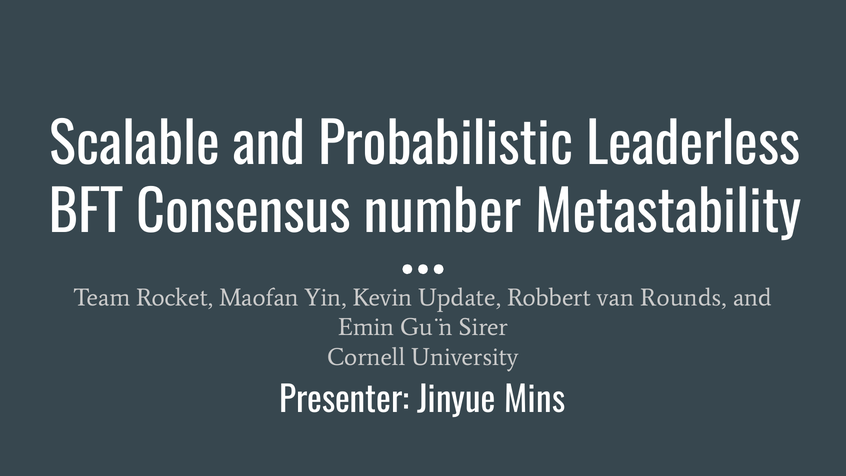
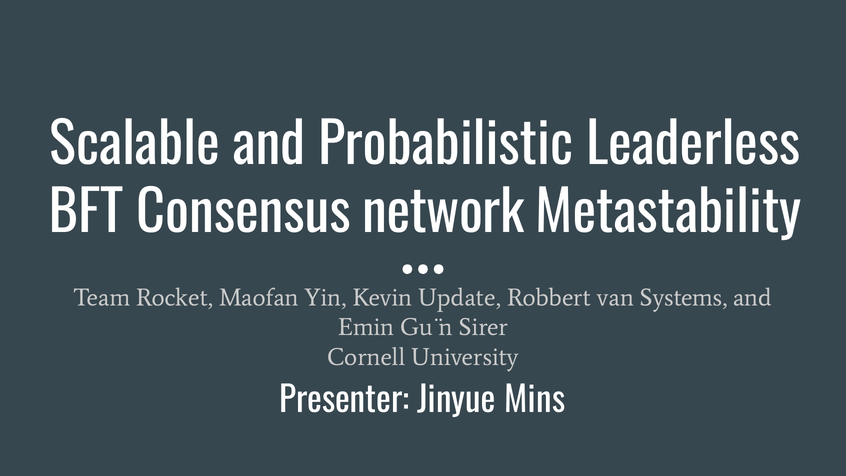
number: number -> network (443, 213)
Rounds: Rounds -> Systems (684, 298)
